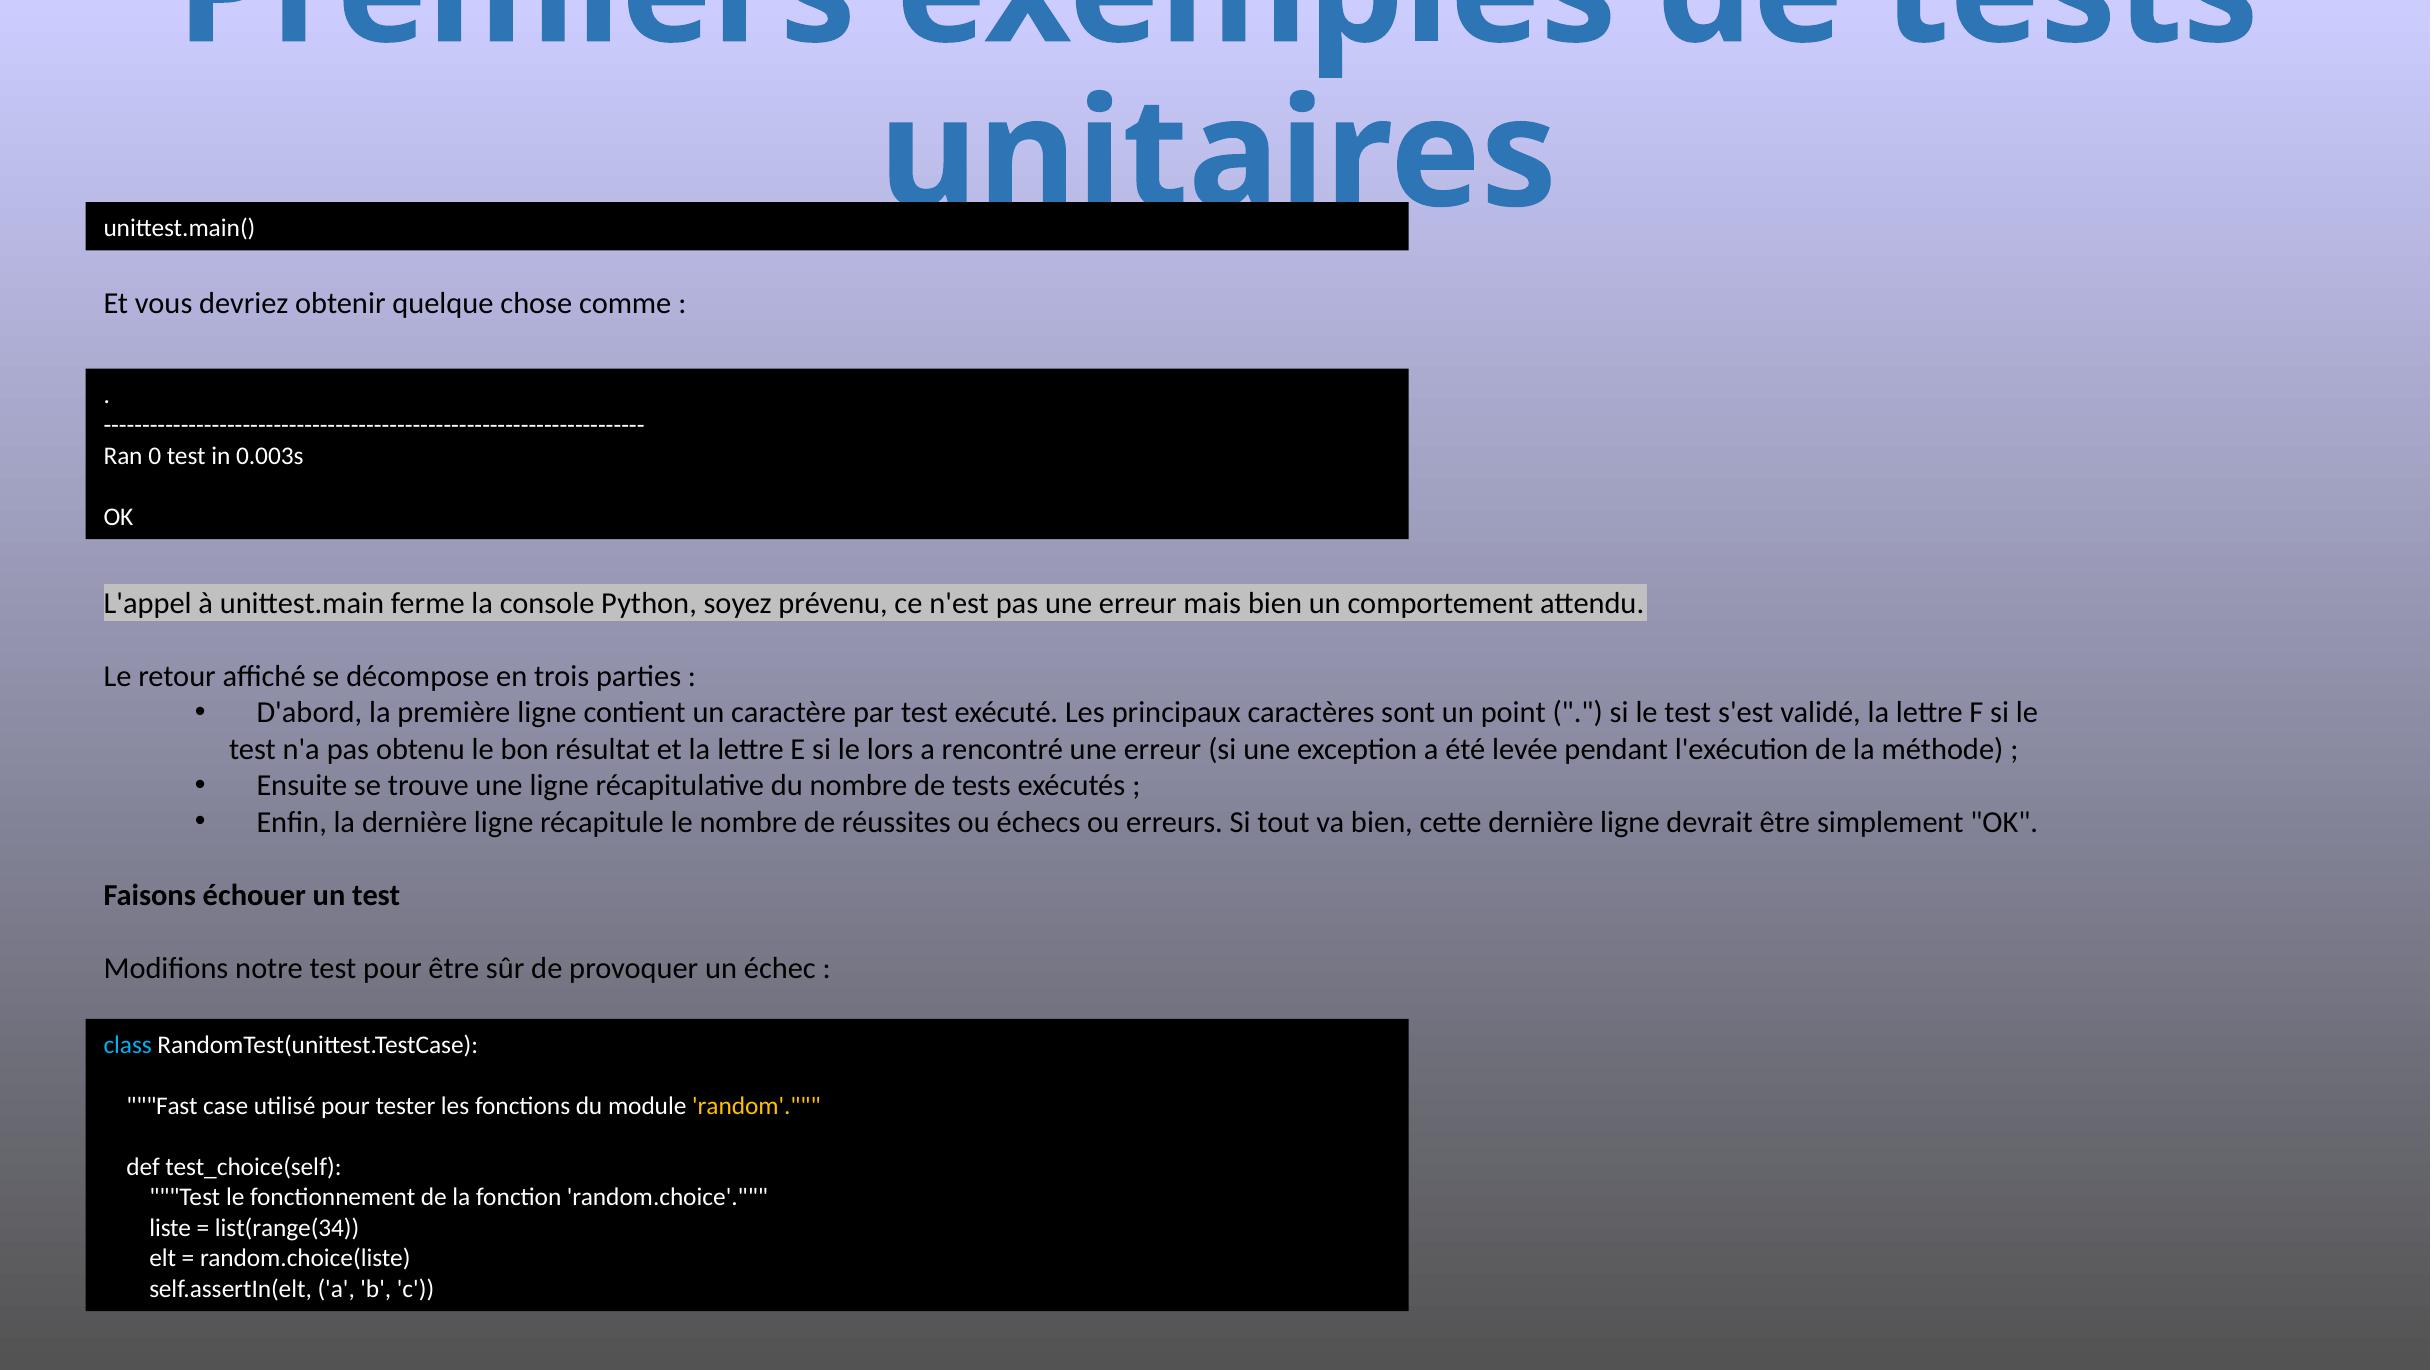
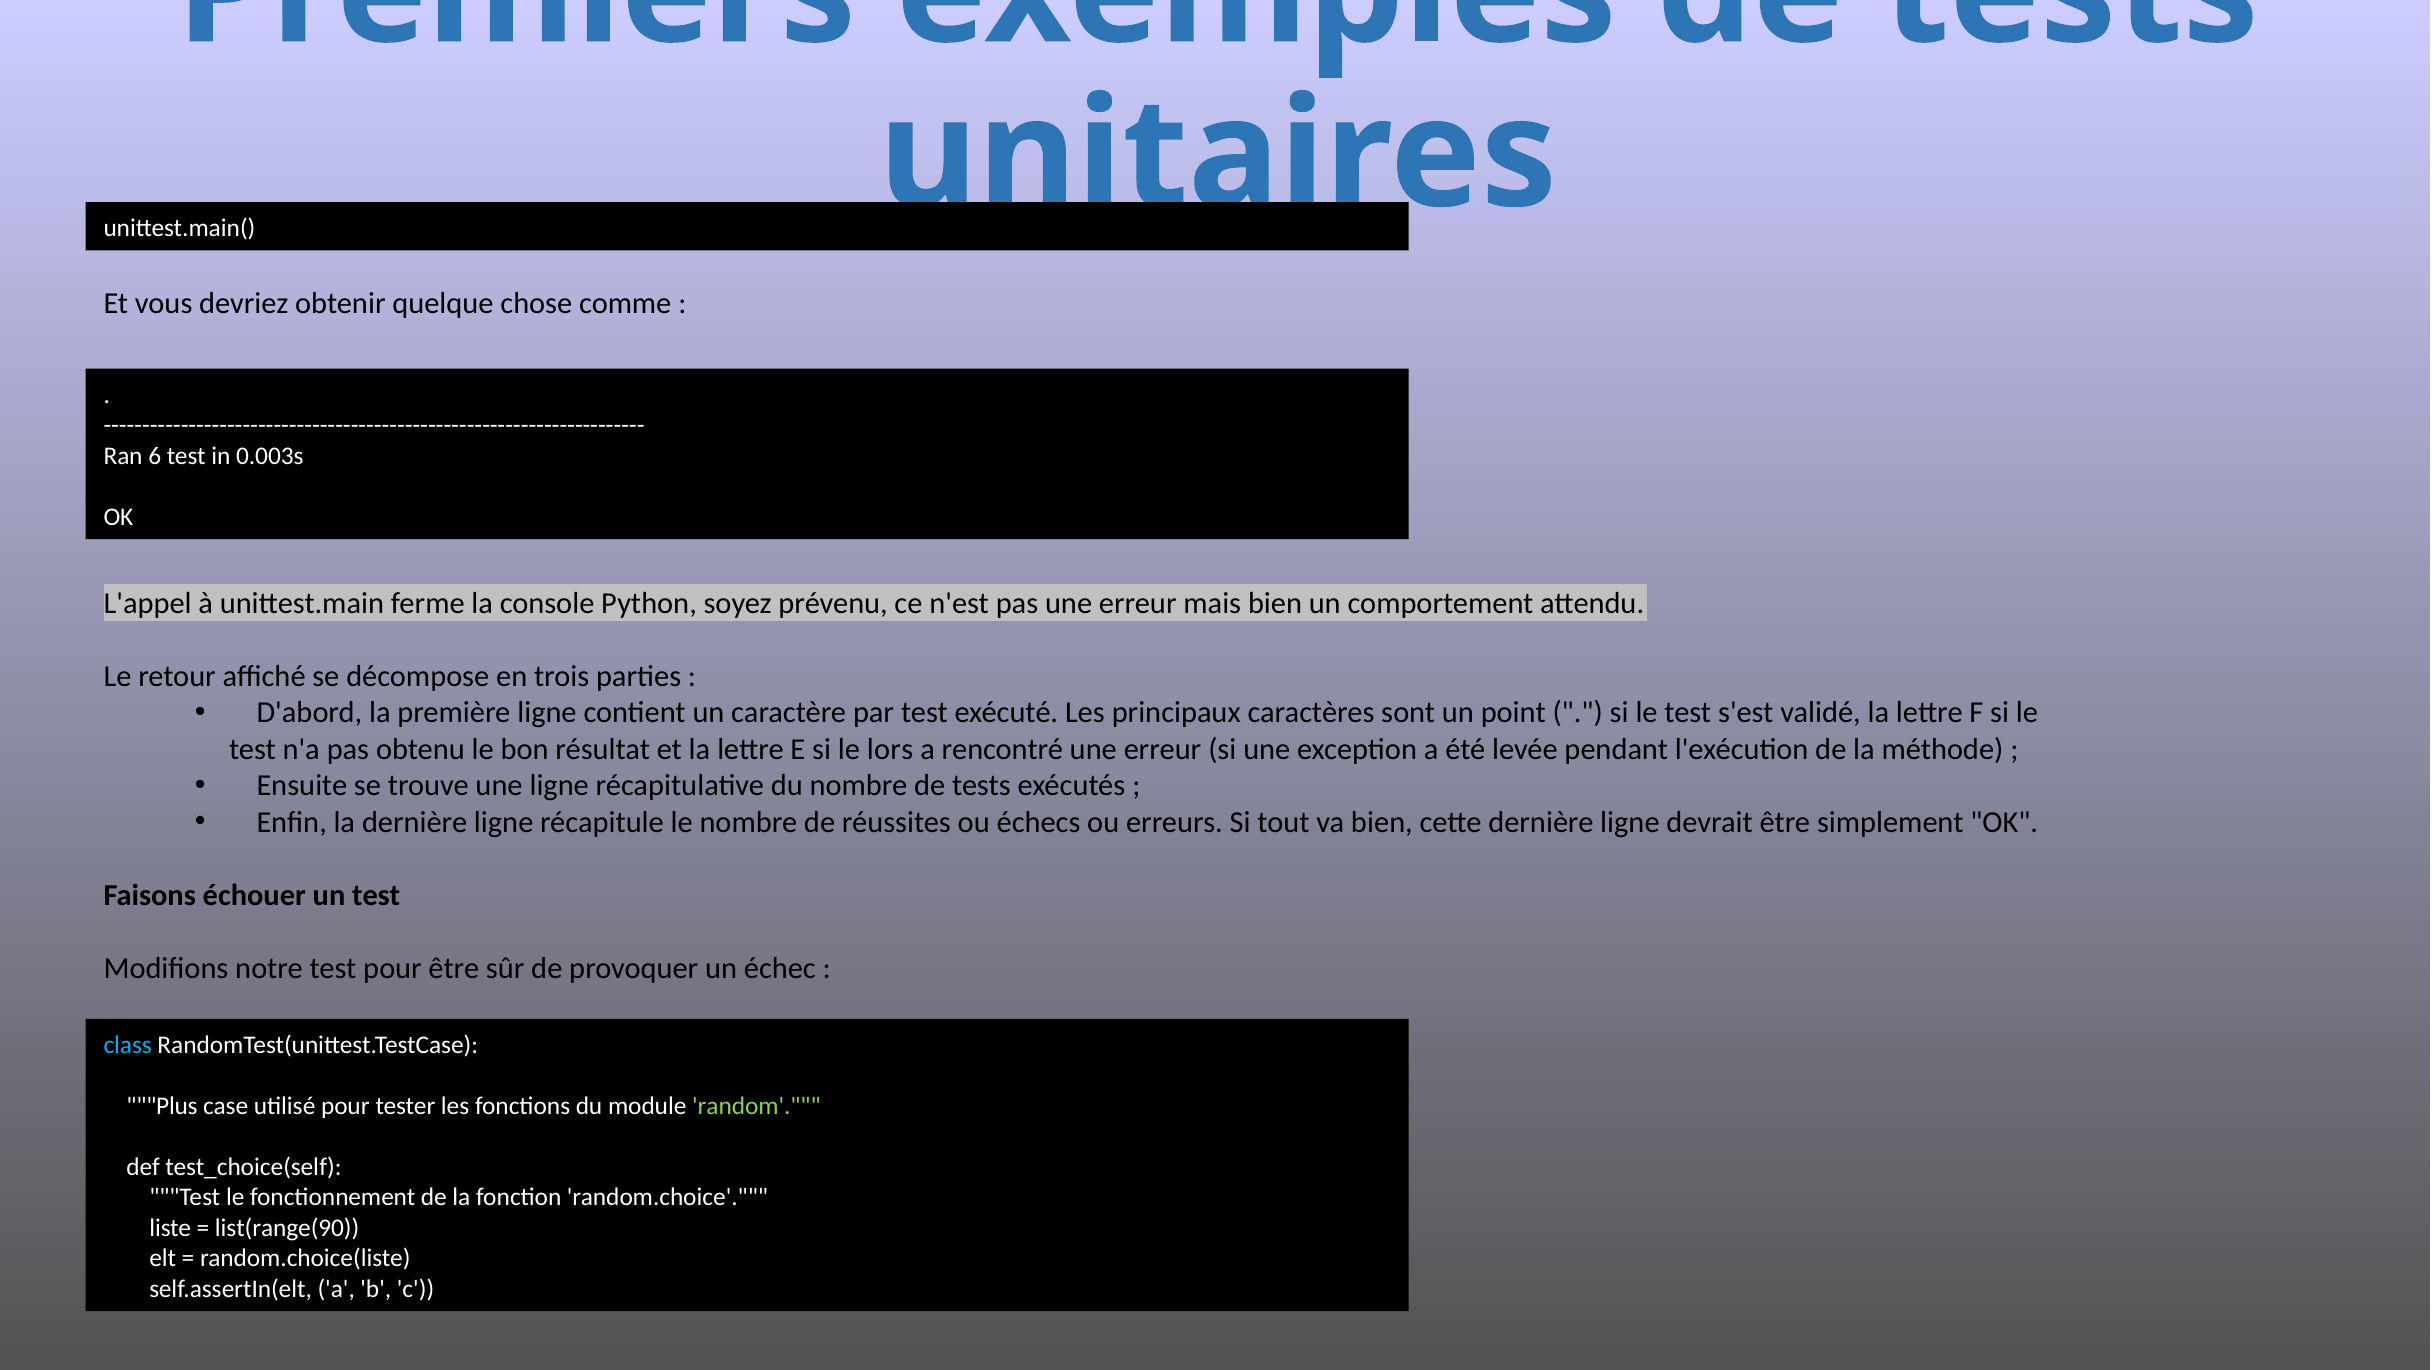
0: 0 -> 6 (155, 456)
Fast: Fast -> Plus (162, 1106)
random colour: yellow -> light green (756, 1106)
list(range(34: list(range(34 -> list(range(90 (287, 1228)
